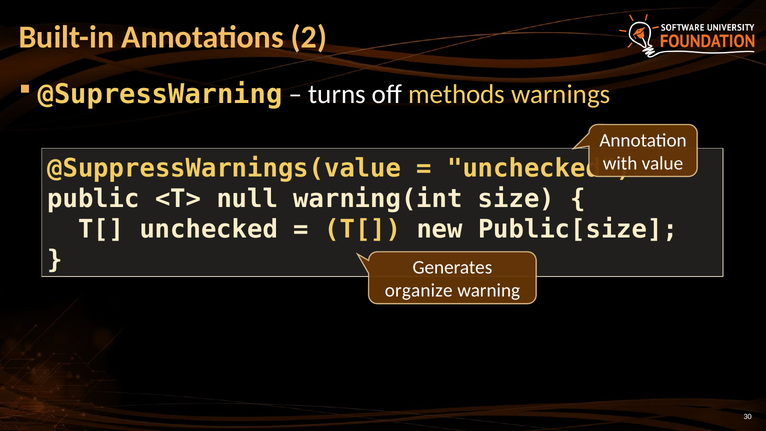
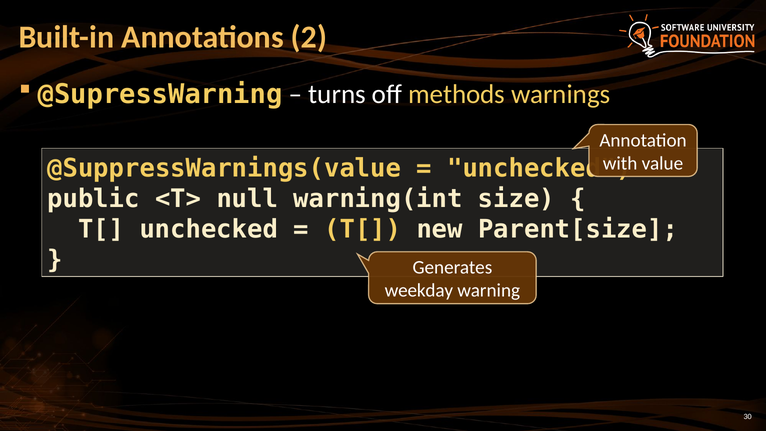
Public[size: Public[size -> Parent[size (578, 229)
organize: organize -> weekday (419, 291)
